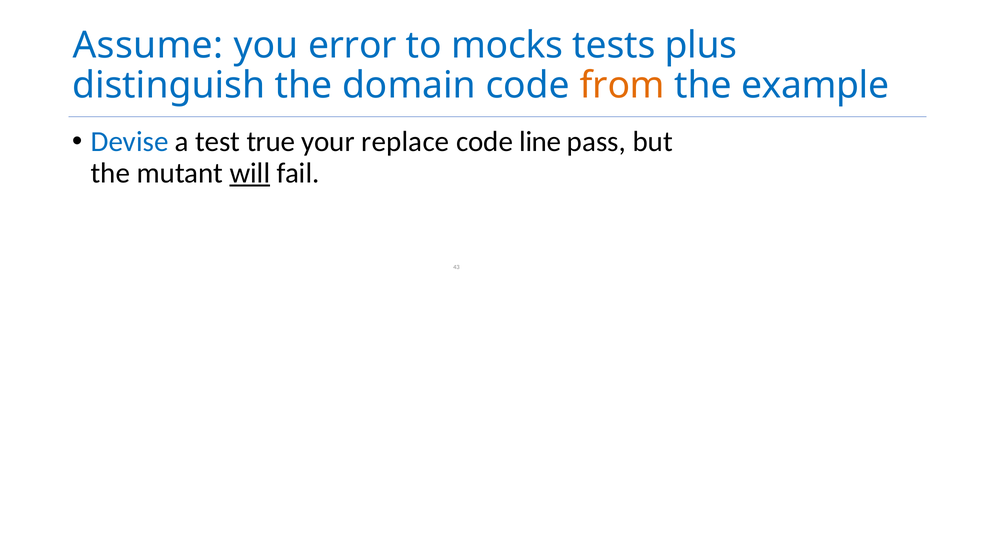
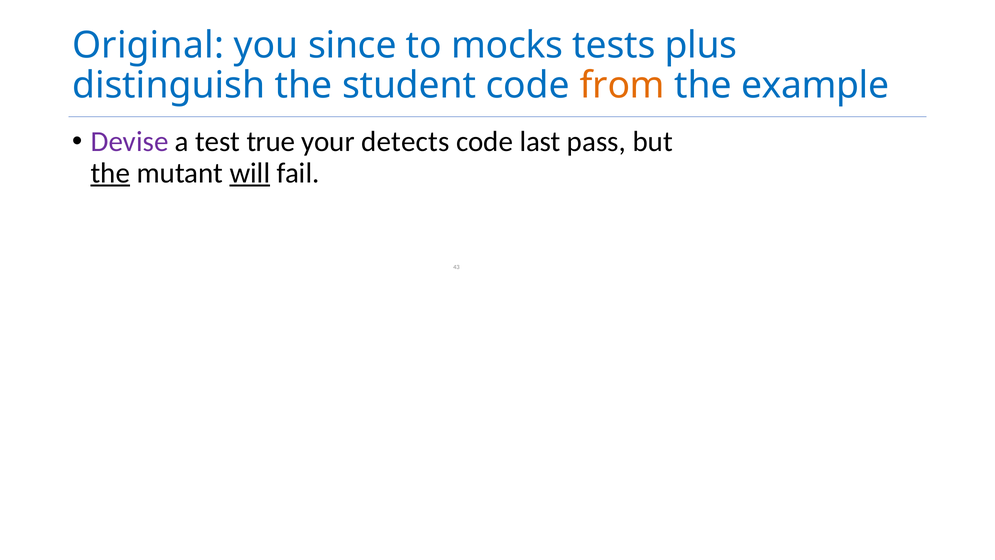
Assume: Assume -> Original (148, 45)
error: error -> since (352, 45)
domain: domain -> student (409, 86)
Devise colour: blue -> purple (130, 142)
replace: replace -> detects (405, 142)
line: line -> last (540, 142)
the underline: none -> present (110, 173)
